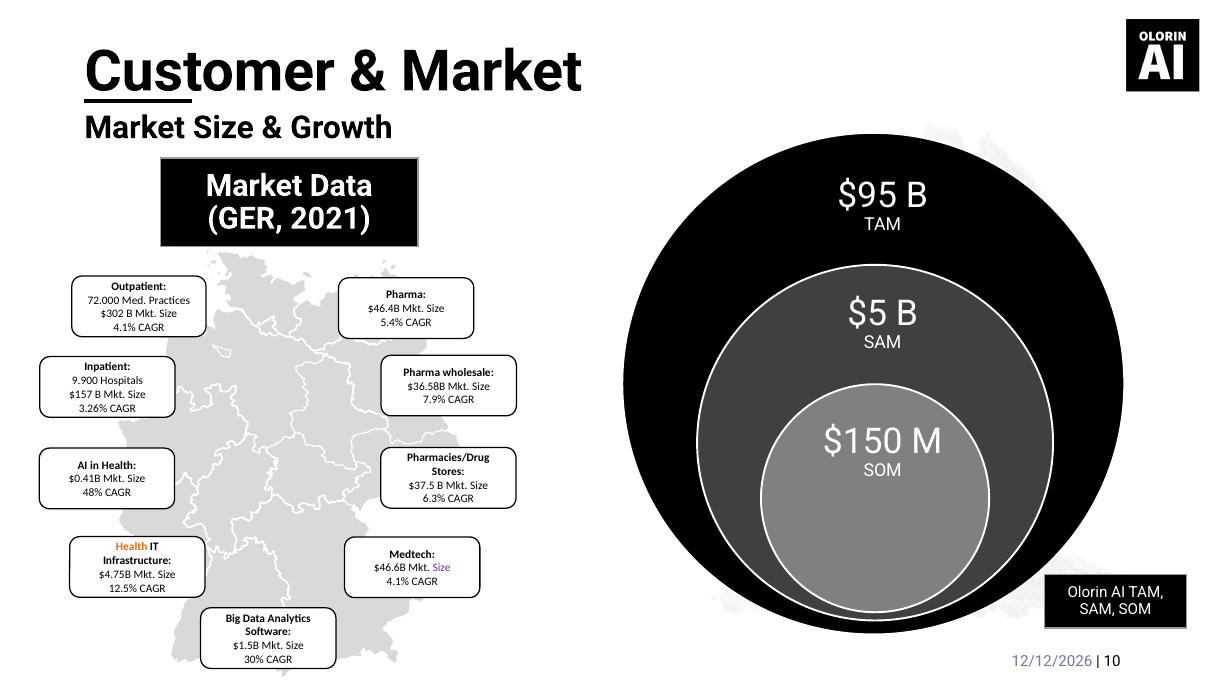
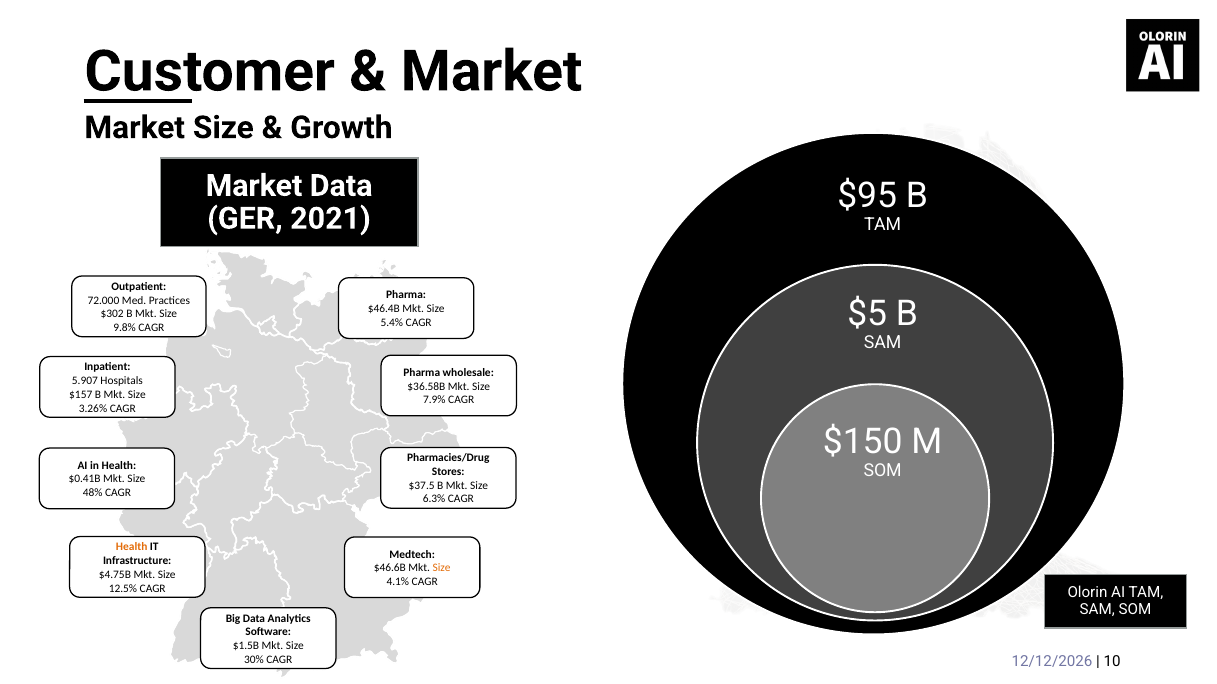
4.1%: 4.1% -> 9.8% (125, 328)
9.900: 9.900 -> 5.907 (85, 381)
Size colour: purple -> orange (442, 569)
